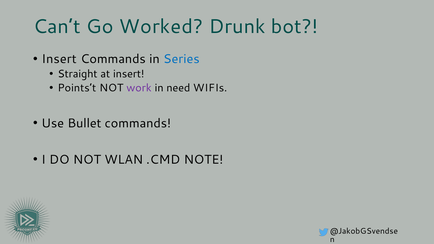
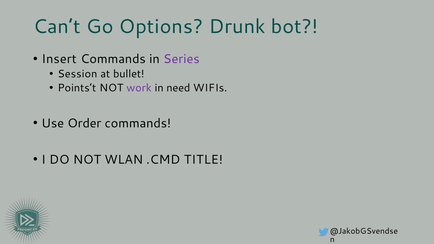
Worked: Worked -> Options (161, 27)
Series colour: blue -> purple (181, 59)
Straight: Straight -> Session (77, 74)
at insert: insert -> bullet (129, 74)
Bullet: Bullet -> Order (84, 123)
NOTE: NOTE -> TITLE (203, 160)
